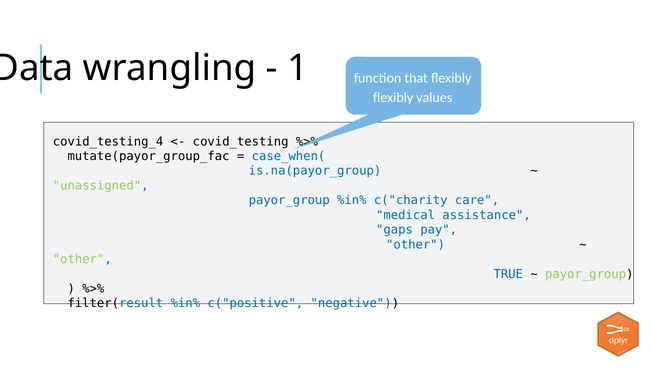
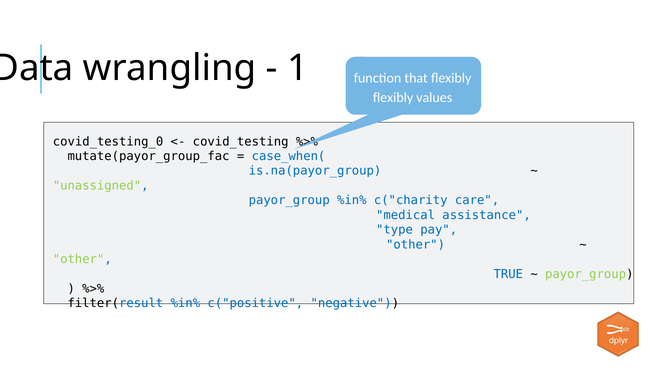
covid_testing_4: covid_testing_4 -> covid_testing_0 (108, 141)
gaps: gaps -> type (395, 229)
